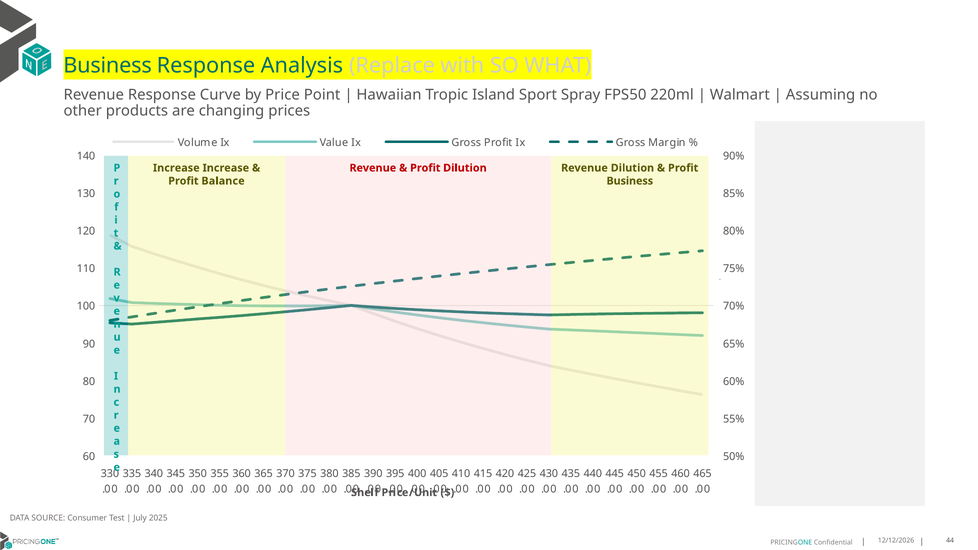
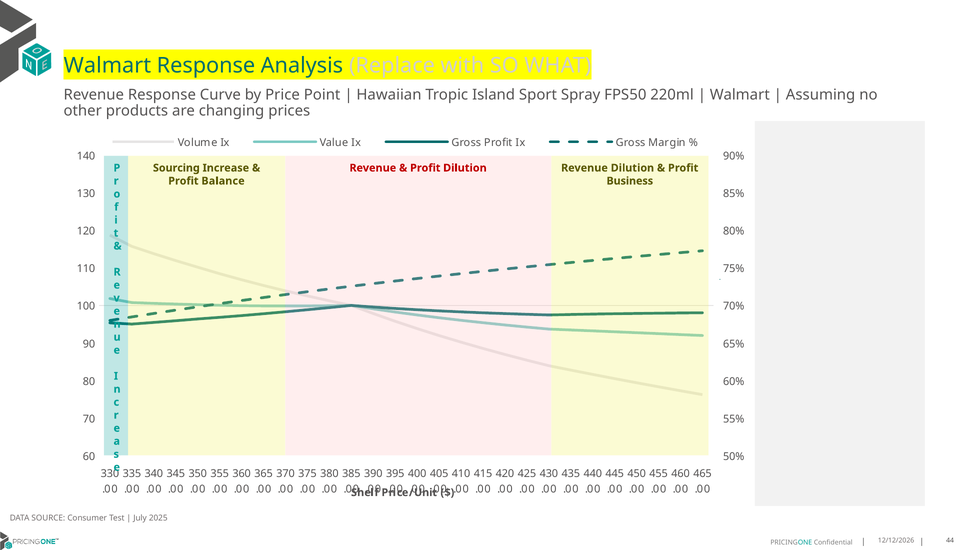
Business: Business -> Walmart (107, 66)
Increase: Increase -> Sourcing (176, 168)
